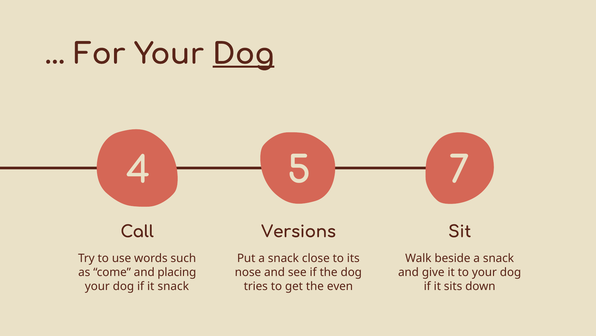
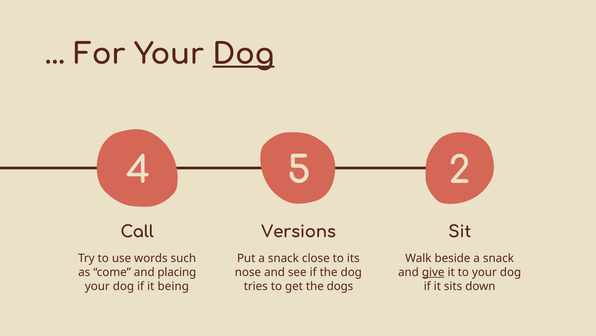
7: 7 -> 2 (459, 170)
give underline: none -> present (433, 272)
it snack: snack -> being (173, 286)
even: even -> dogs (340, 286)
